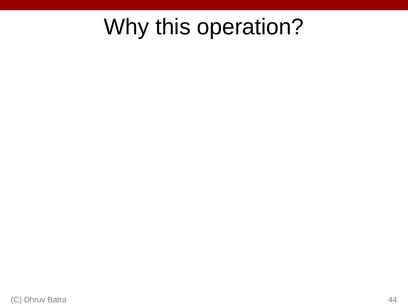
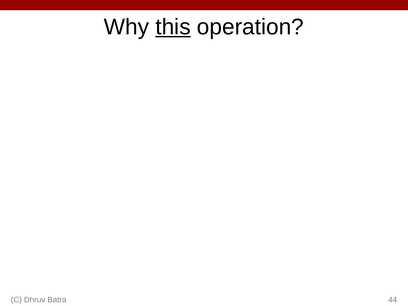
this underline: none -> present (173, 27)
